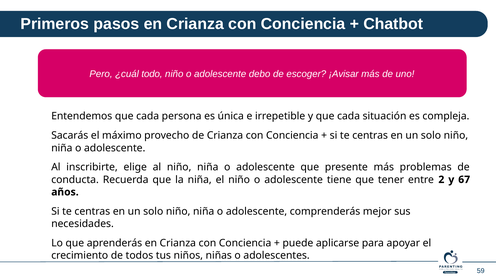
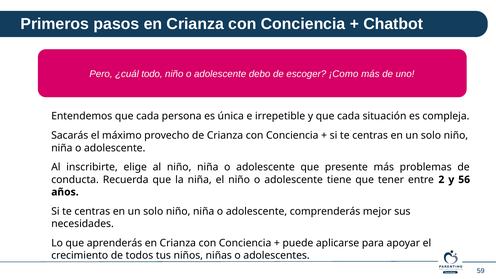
¡Avisar: ¡Avisar -> ¡Como (344, 74)
67: 67 -> 56 (464, 180)
